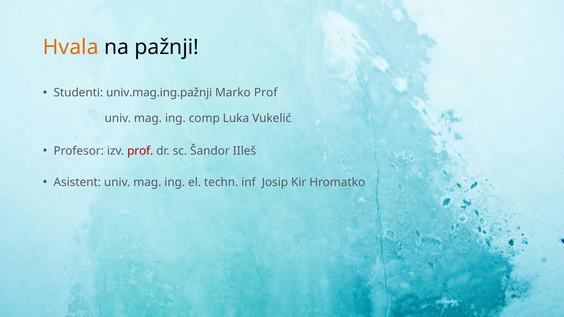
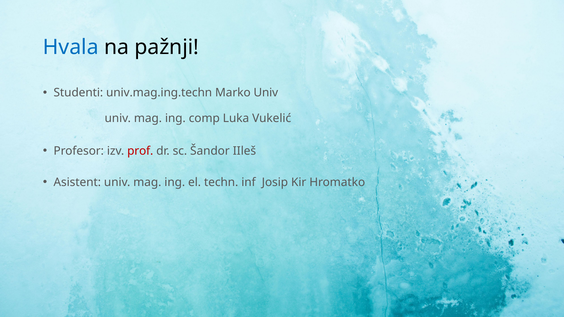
Hvala colour: orange -> blue (71, 47)
univ.mag.ing.pažnji: univ.mag.ing.pažnji -> univ.mag.ing.techn (159, 93)
Marko Prof: Prof -> Univ (266, 93)
